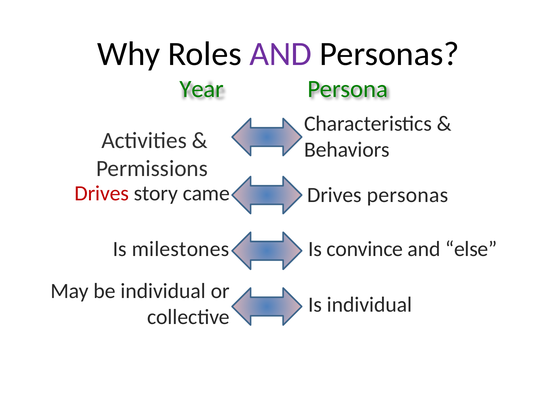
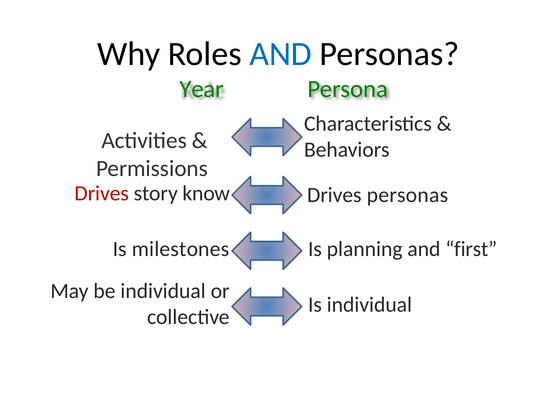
AND colour: purple -> blue (281, 54)
came: came -> know (206, 193)
convince: convince -> planning (365, 249)
else: else -> first (471, 249)
